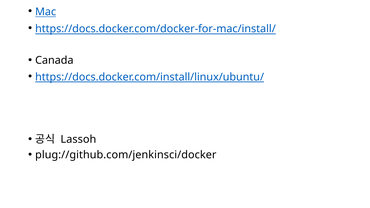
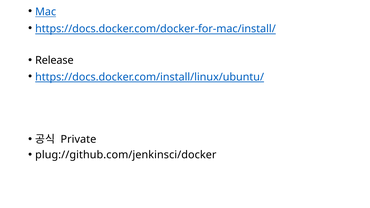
Canada: Canada -> Release (54, 60)
Lassoh: Lassoh -> Private (78, 139)
